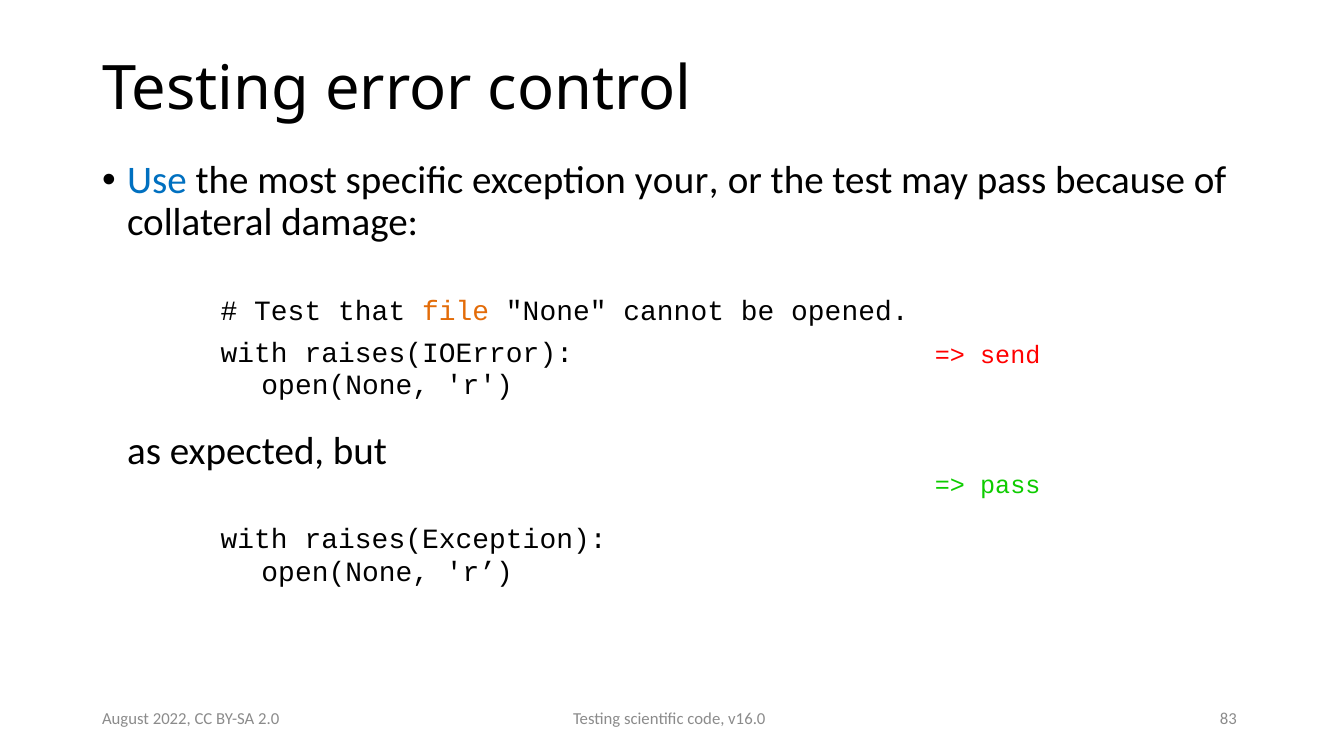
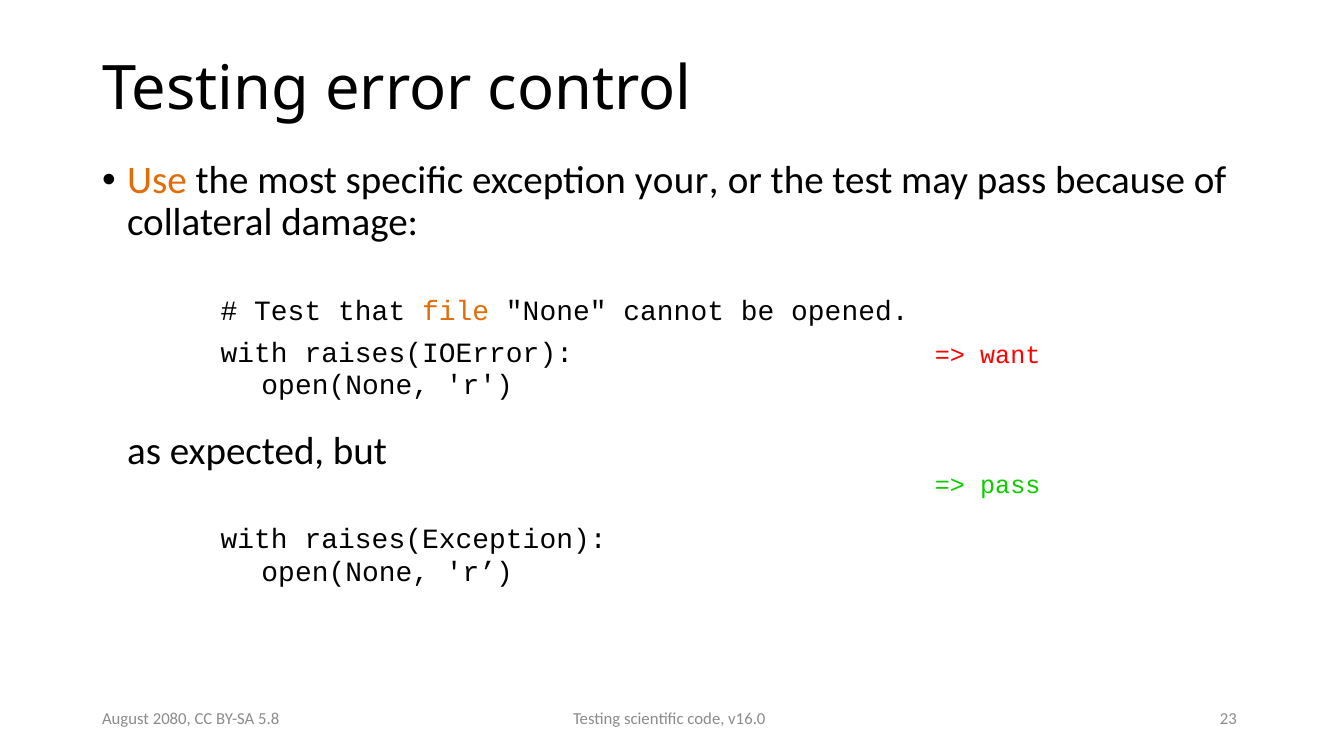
Use colour: blue -> orange (157, 181)
send: send -> want (1010, 356)
83: 83 -> 23 (1228, 719)
2022: 2022 -> 2080 (172, 719)
2.0: 2.0 -> 5.8 (269, 719)
